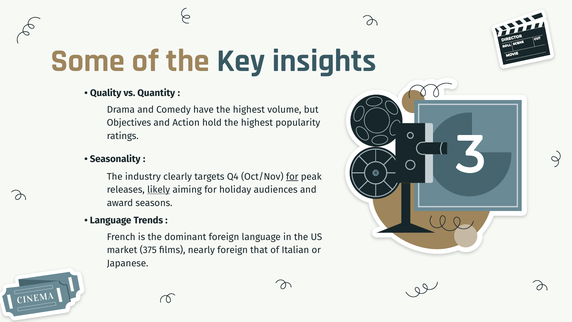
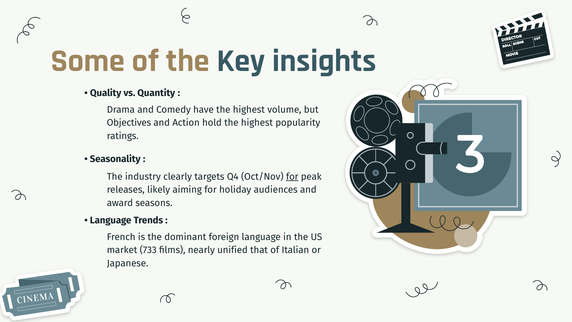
likely underline: present -> none (159, 190)
375: 375 -> 733 (148, 250)
nearly foreign: foreign -> unified (233, 250)
